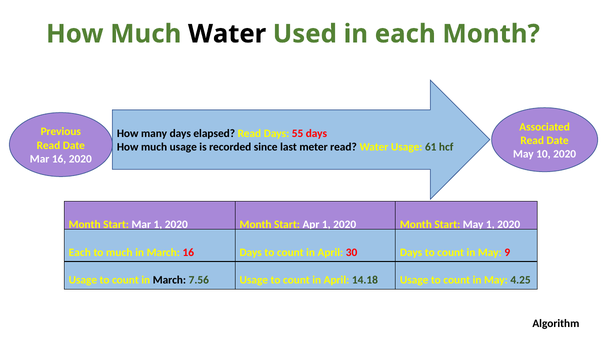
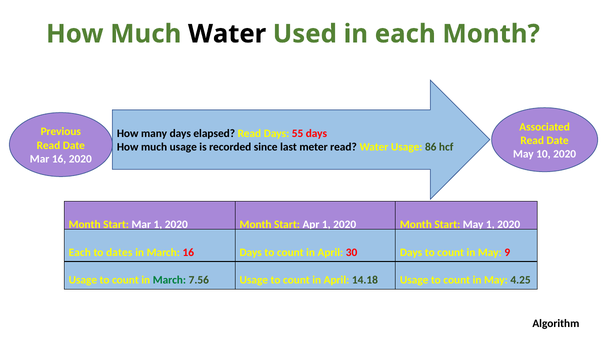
61: 61 -> 86 (431, 147)
to much: much -> dates (119, 252)
March colour: black -> green (169, 280)
